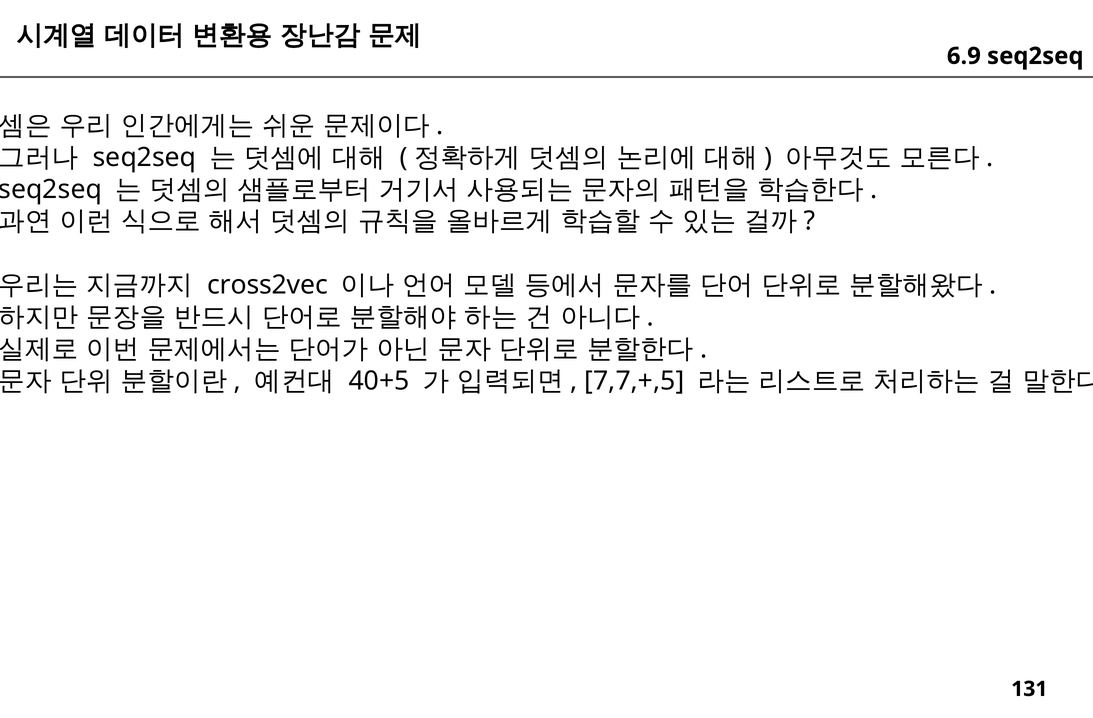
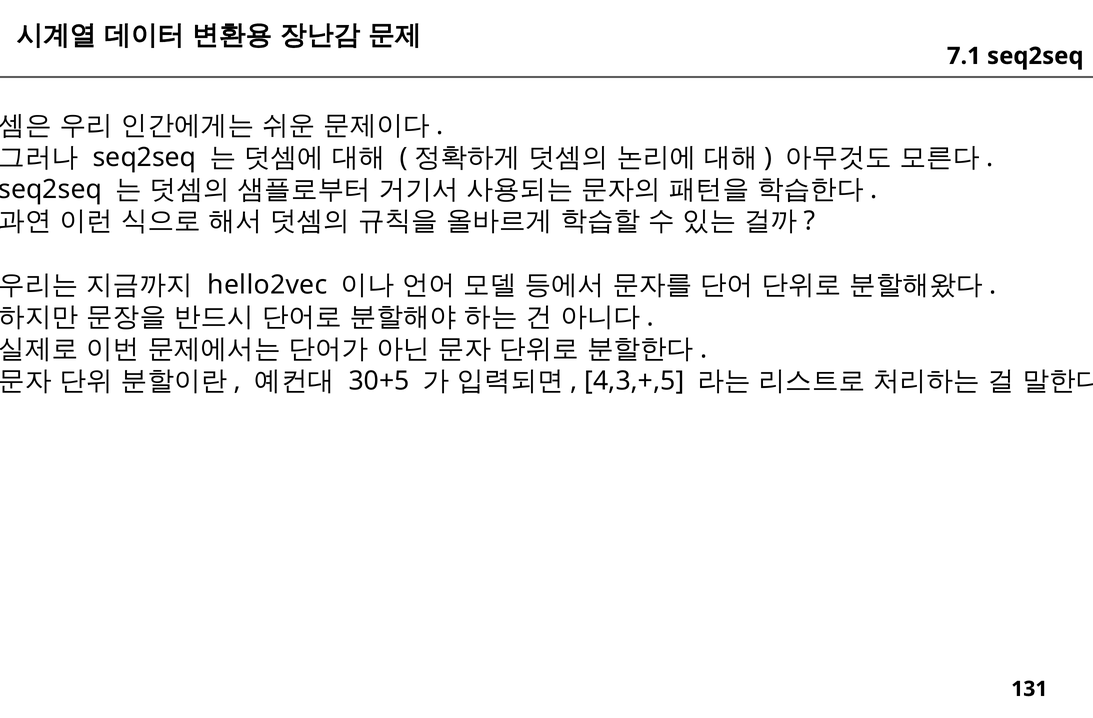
6.9: 6.9 -> 7.1 (964, 56)
cross2vec: cross2vec -> hello2vec (267, 285)
40+5: 40+5 -> 30+5 (379, 381)
7,7,+,5: 7,7,+,5 -> 4,3,+,5 (634, 381)
